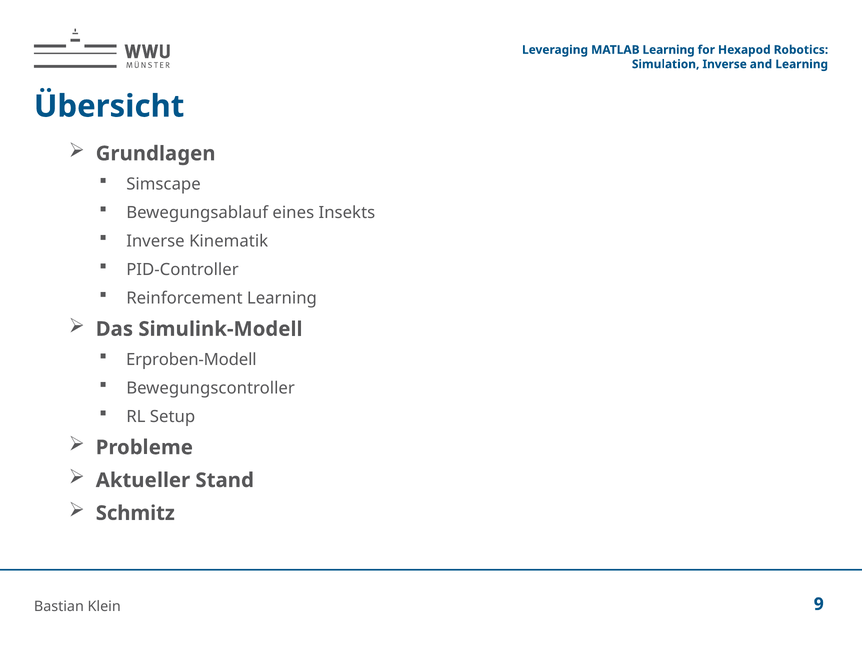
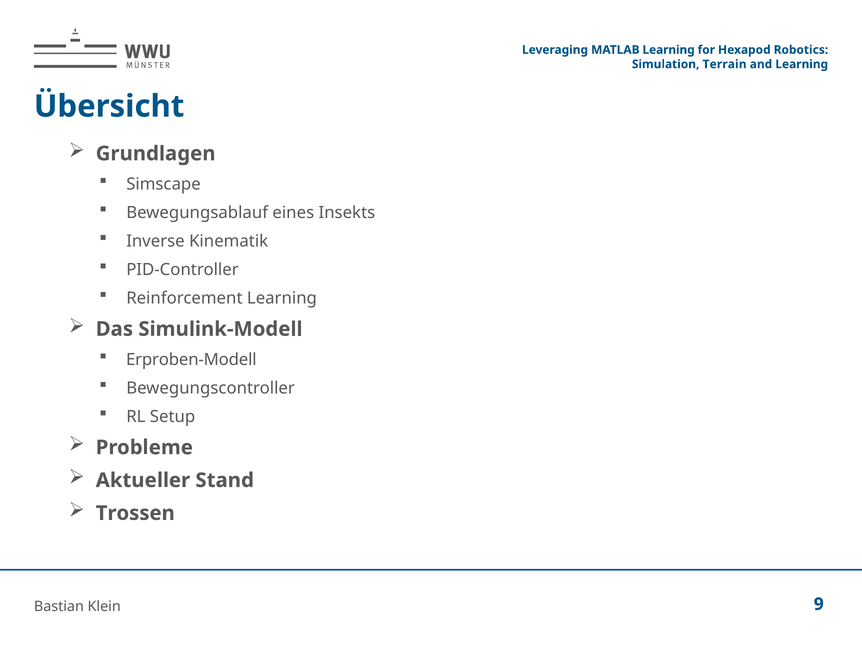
Simulation Inverse: Inverse -> Terrain (725, 64)
Schmitz: Schmitz -> Trossen (135, 513)
